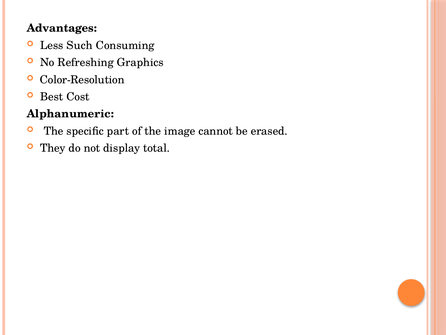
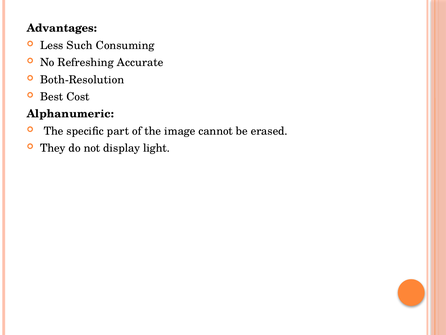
Graphics: Graphics -> Accurate (140, 62)
Color-Resolution: Color-Resolution -> Both-Resolution (82, 80)
total: total -> light (157, 148)
